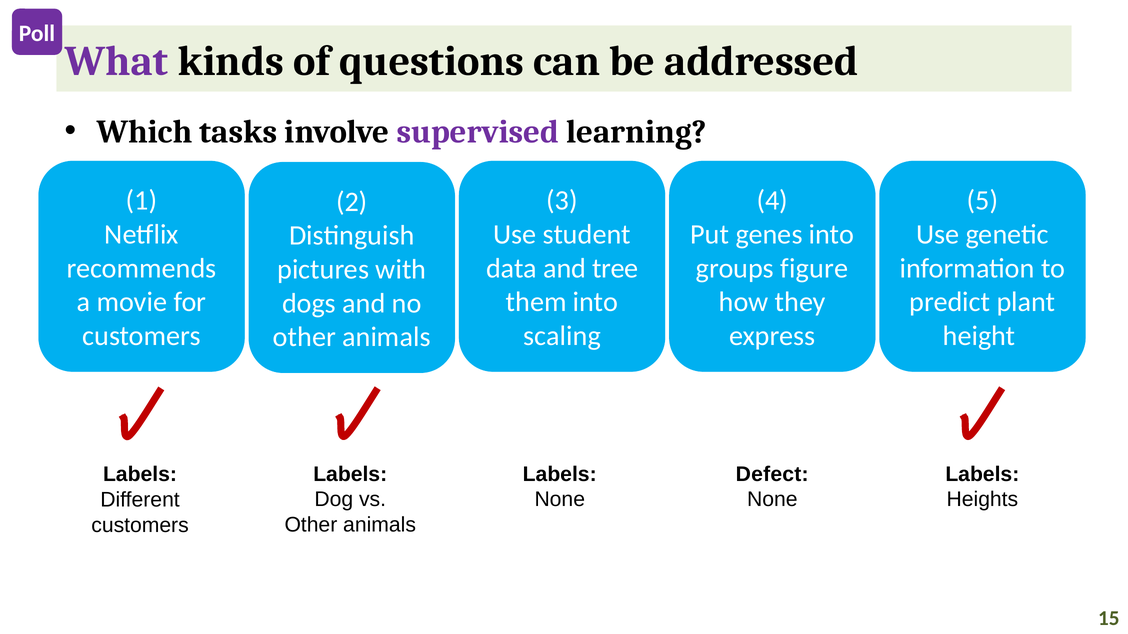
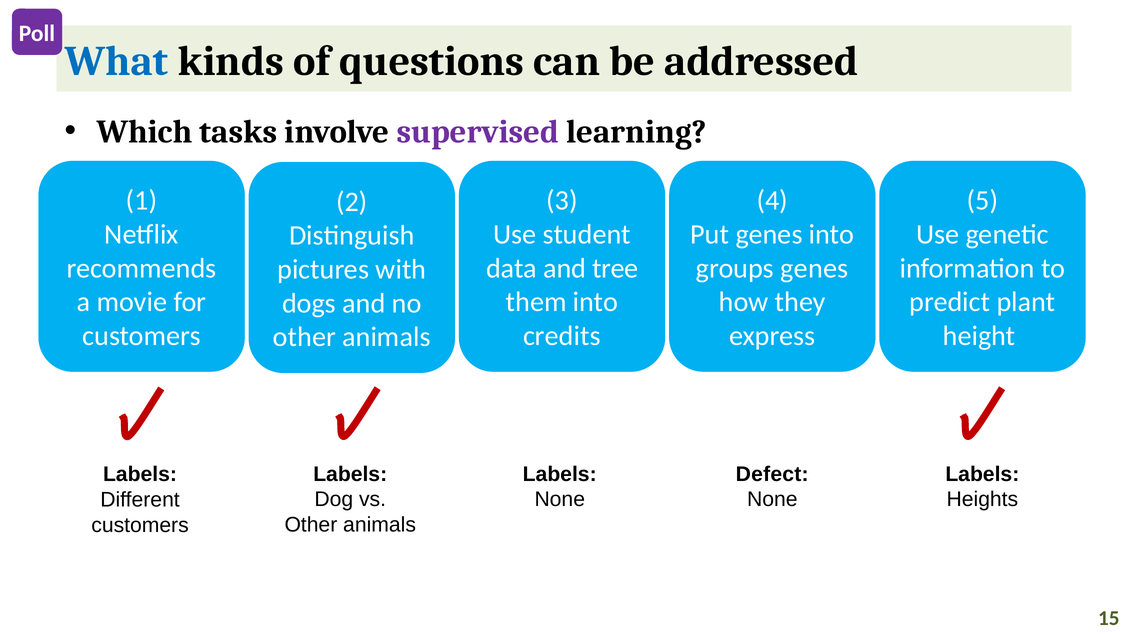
What colour: purple -> blue (117, 61)
groups figure: figure -> genes (814, 268)
scaling: scaling -> credits (562, 336)
